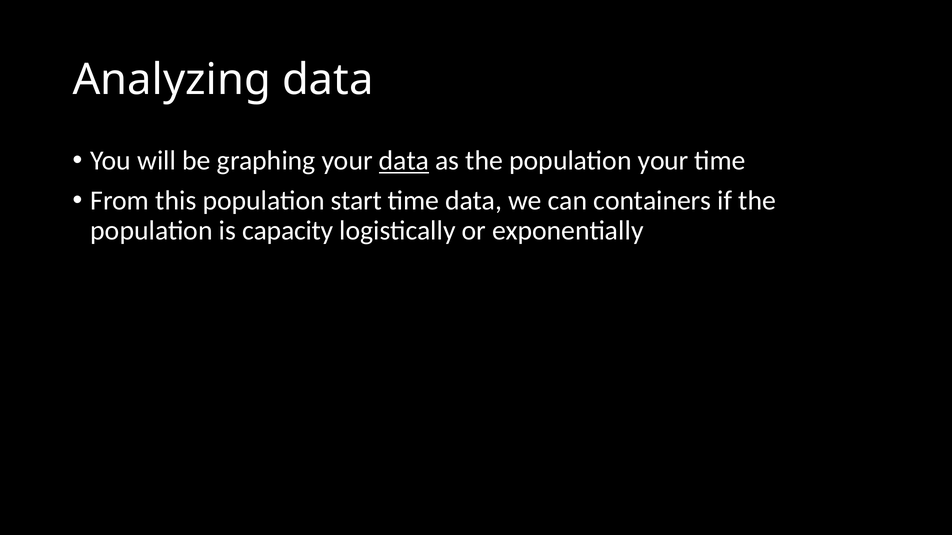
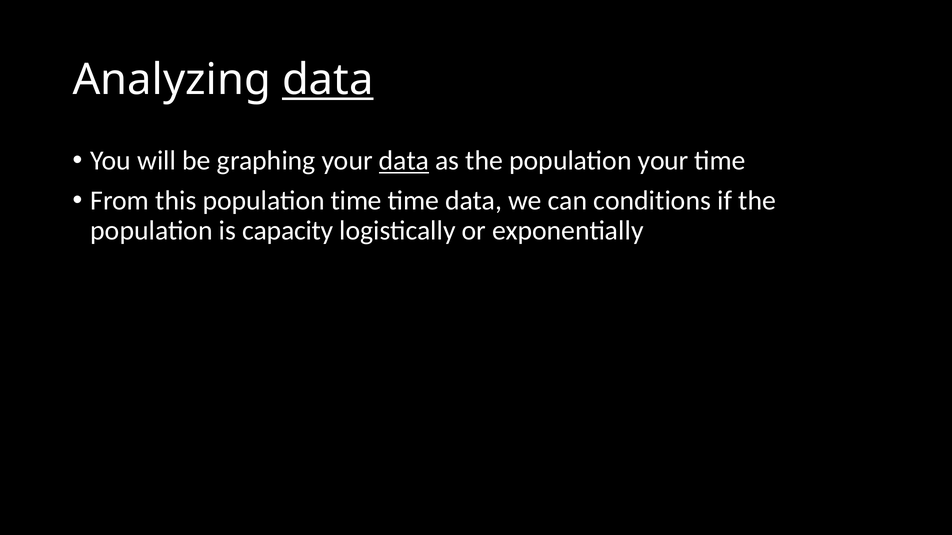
data underline: none -> present (328, 80)
population start: start -> time (356, 201)
containers: containers -> conditions (652, 201)
